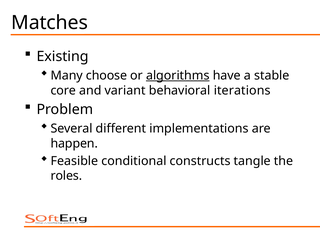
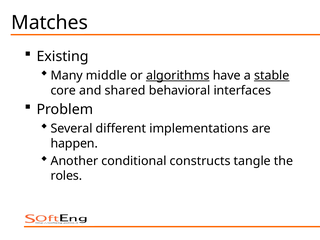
choose: choose -> middle (106, 76)
stable underline: none -> present (272, 76)
variant: variant -> shared (125, 90)
iterations: iterations -> interfaces (242, 90)
Feasible: Feasible -> Another (74, 161)
